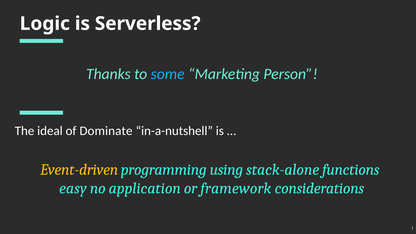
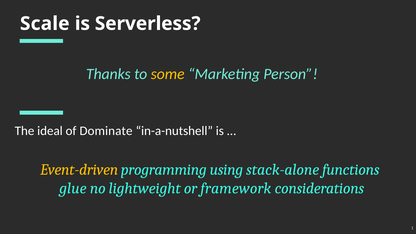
Logic: Logic -> Scale (45, 24)
some colour: light blue -> yellow (168, 74)
easy: easy -> glue (73, 188)
application: application -> lightweight (145, 188)
